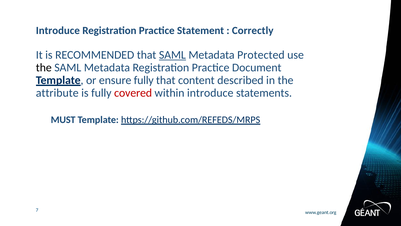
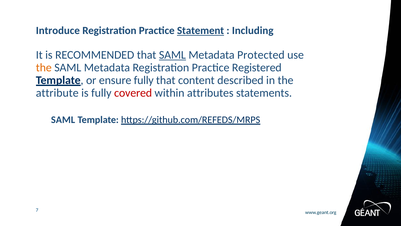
Statement underline: none -> present (201, 30)
Correctly: Correctly -> Including (253, 30)
the colour: black -> orange (44, 67)
Document: Document -> Registered (257, 67)
within introduce: introduce -> attributes (210, 93)
MUST: MUST -> SAML (63, 120)
